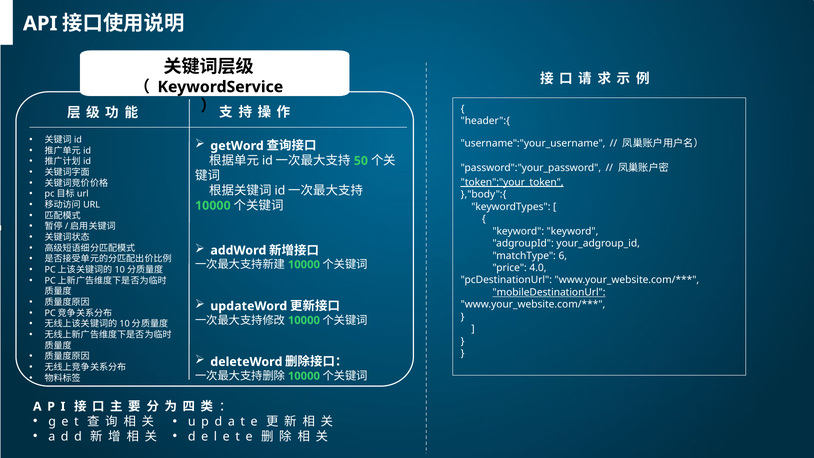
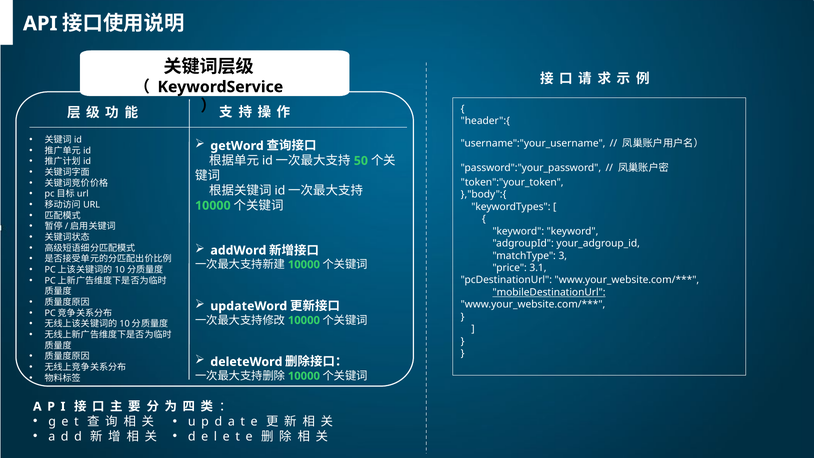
token":"your_token underline: present -> none (512, 182)
6: 6 -> 3 (563, 256)
4.0: 4.0 -> 3.1 (538, 268)
